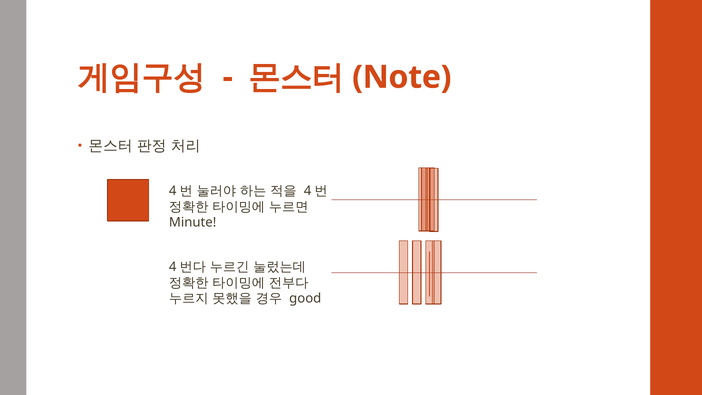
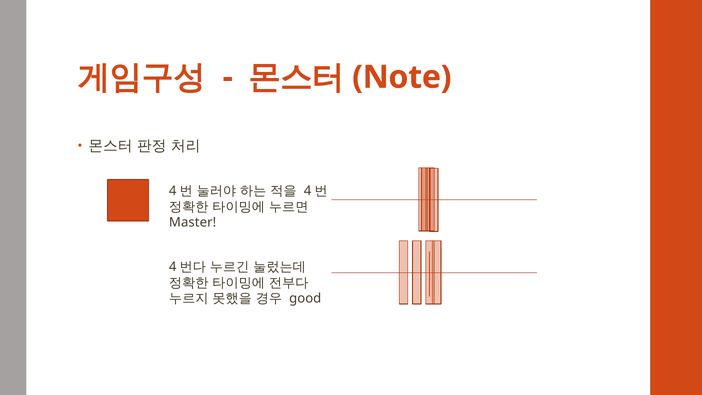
Minute: Minute -> Master (193, 222)
